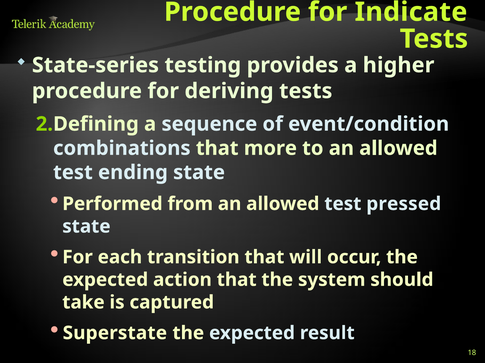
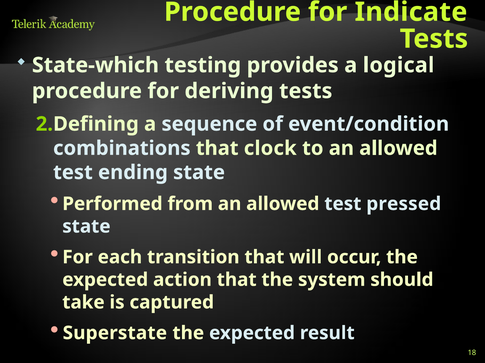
State-series: State-series -> State-which (95, 65)
higher: higher -> logical (399, 65)
more: more -> clock (270, 149)
